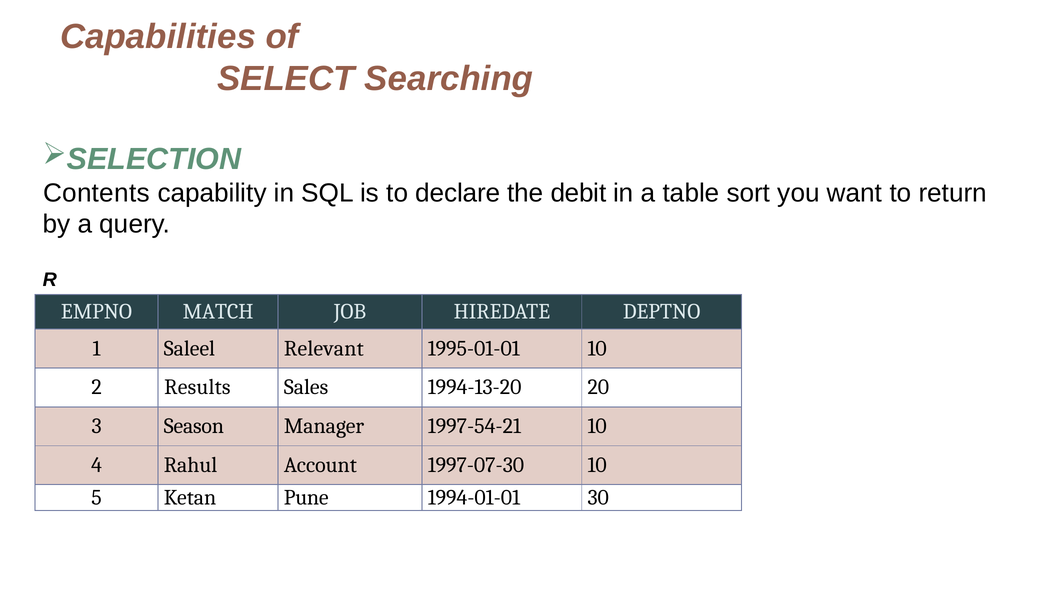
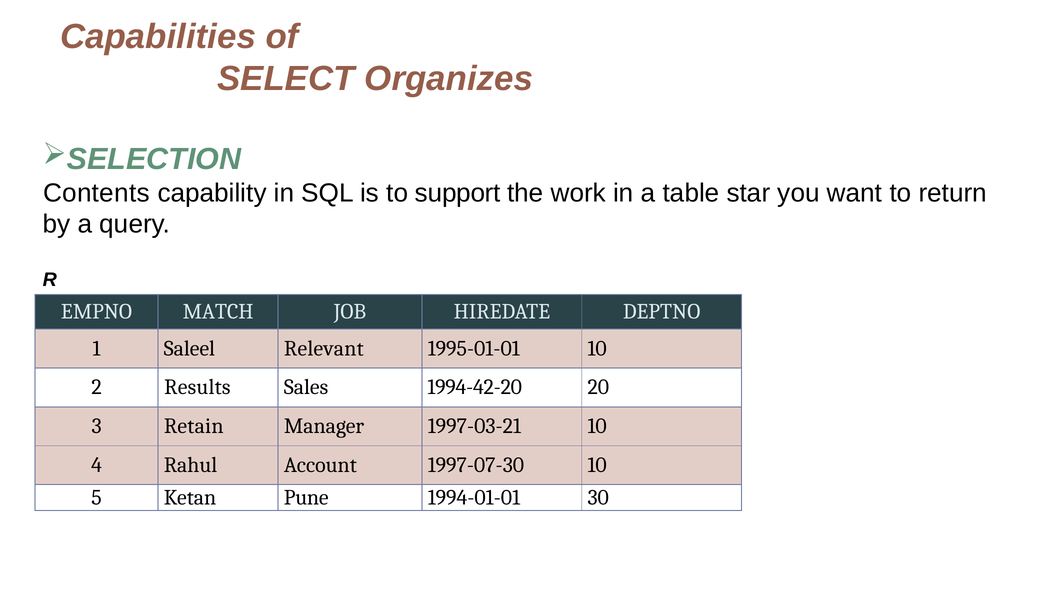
Searching: Searching -> Organizes (449, 79)
declare: declare -> support (458, 193)
debit: debit -> work (578, 193)
sort: sort -> star (748, 193)
1994-13-20: 1994-13-20 -> 1994-42-20 (475, 387)
Season: Season -> Retain (194, 426)
1997-54-21: 1997-54-21 -> 1997-03-21 (474, 426)
